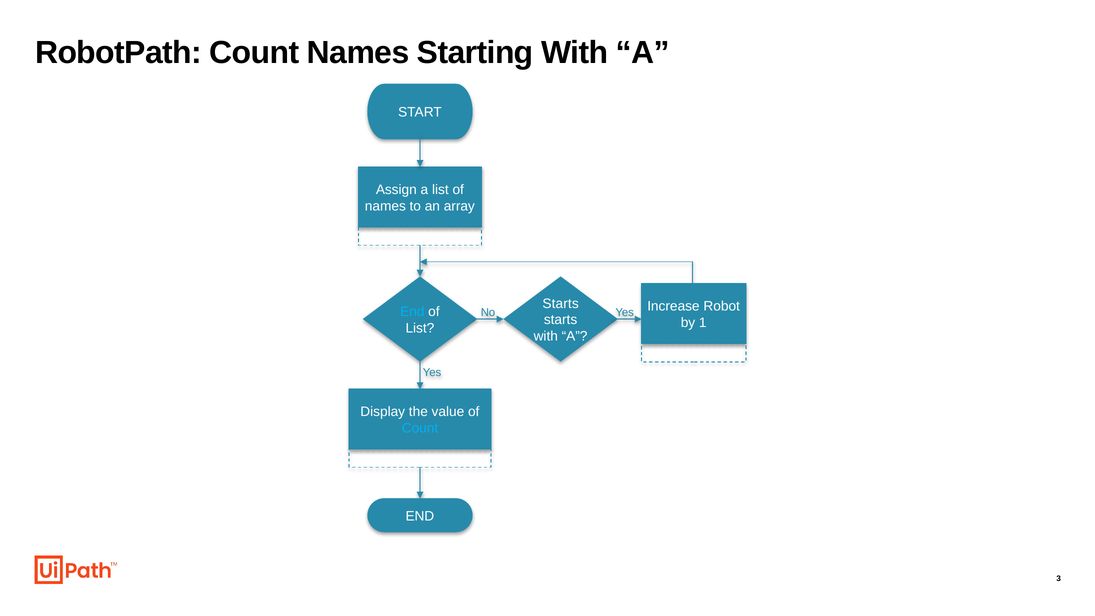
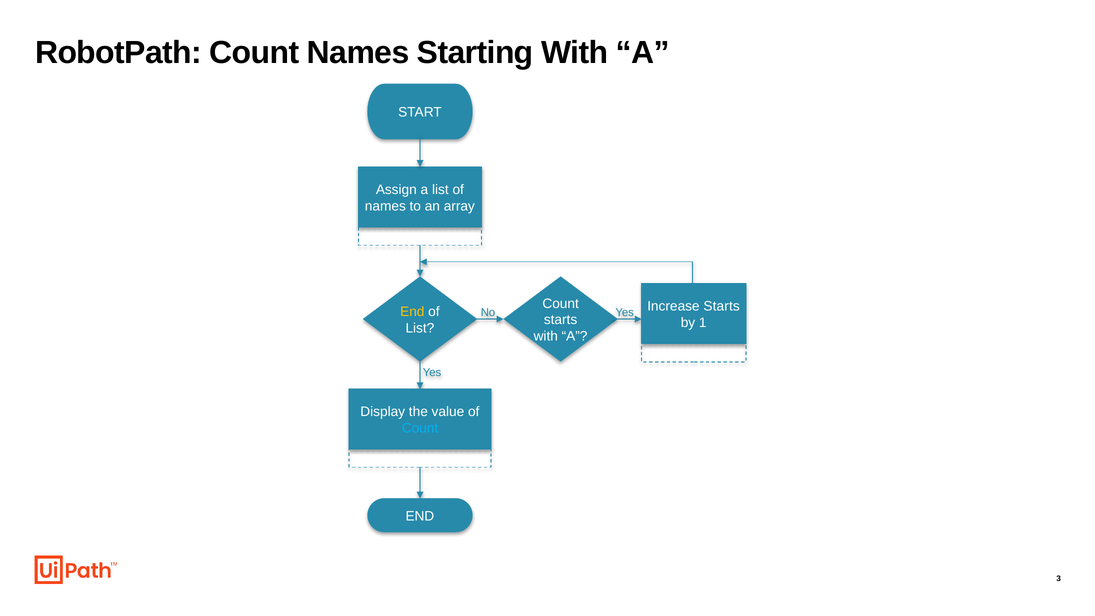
Starts: Starts -> Count (561, 303)
End colour: light blue -> yellow (412, 312)
Increase Robot: Robot -> Starts (722, 306)
